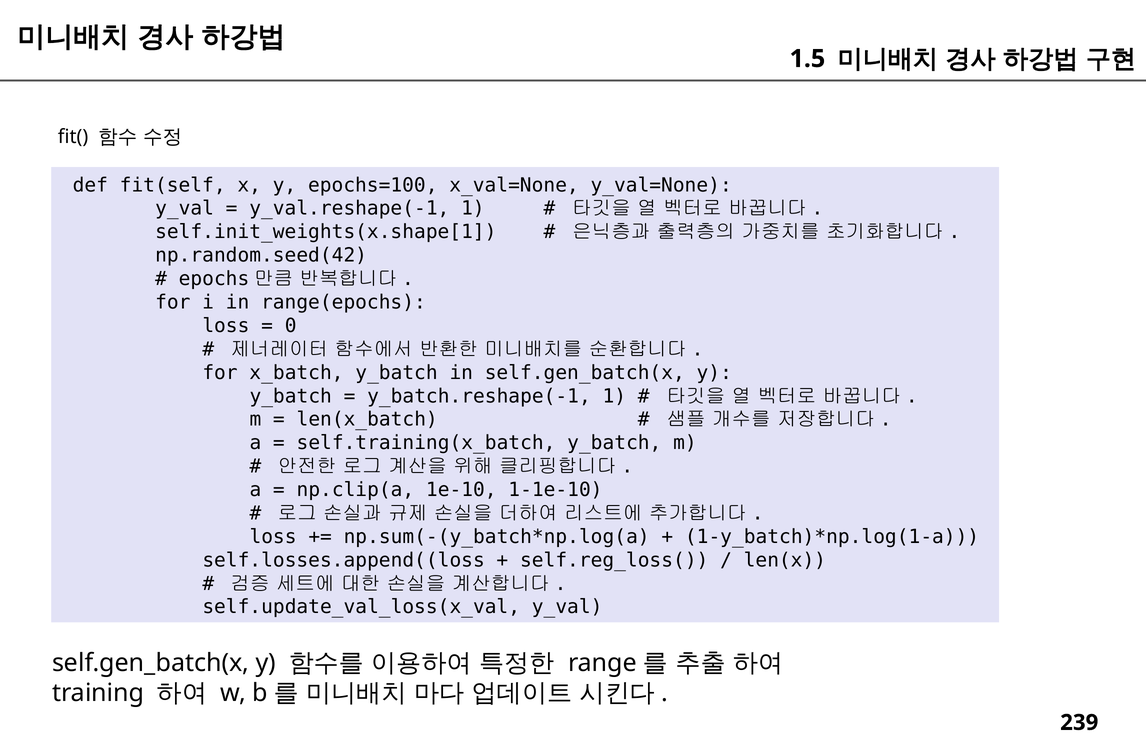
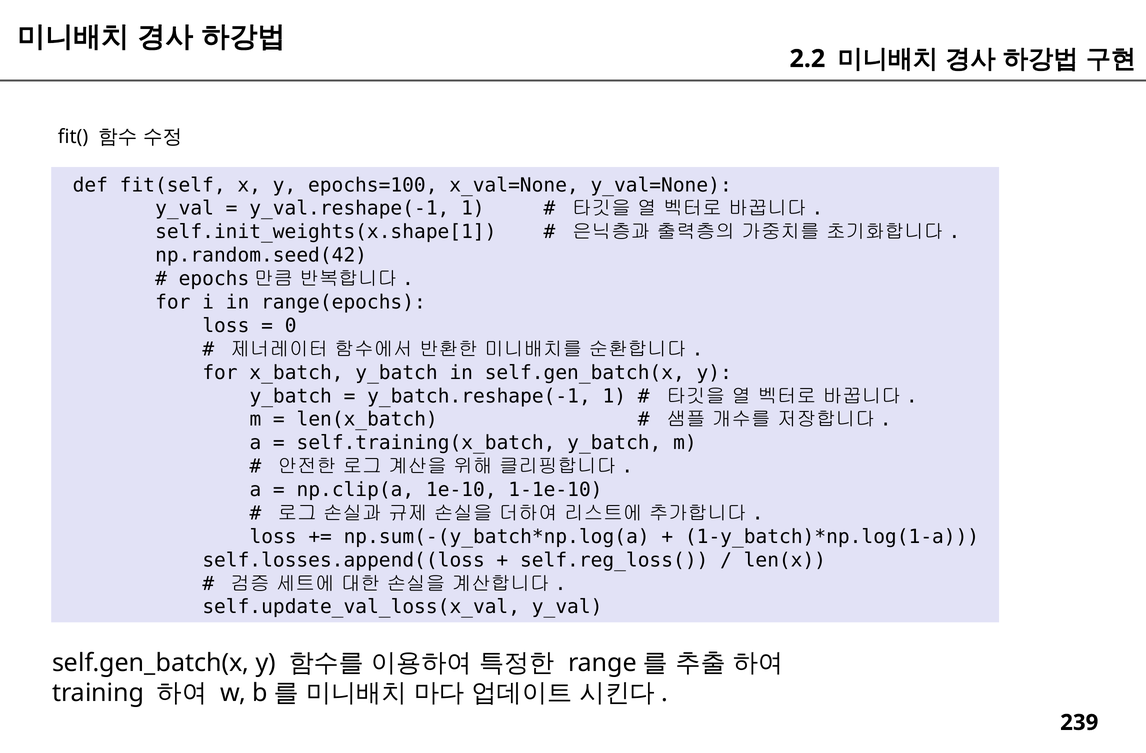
1.5: 1.5 -> 2.2 (807, 59)
